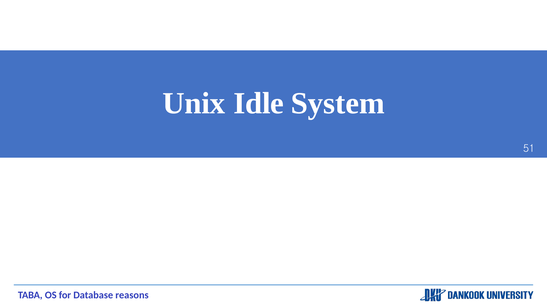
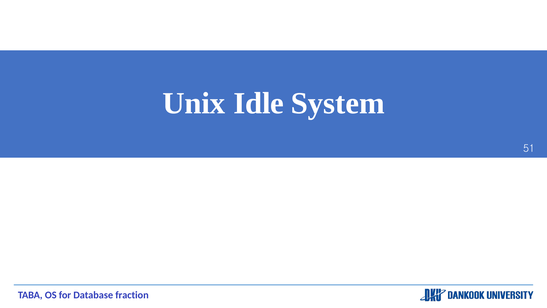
reasons: reasons -> fraction (132, 295)
